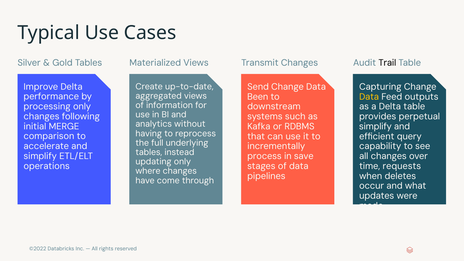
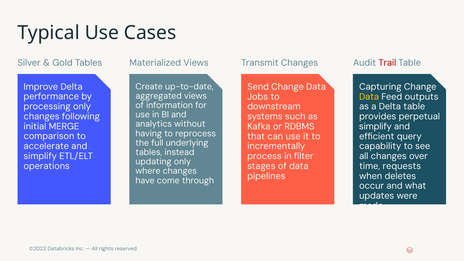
Trail colour: black -> red (387, 63)
Been: Been -> Jobs (258, 97)
save: save -> filter (304, 156)
